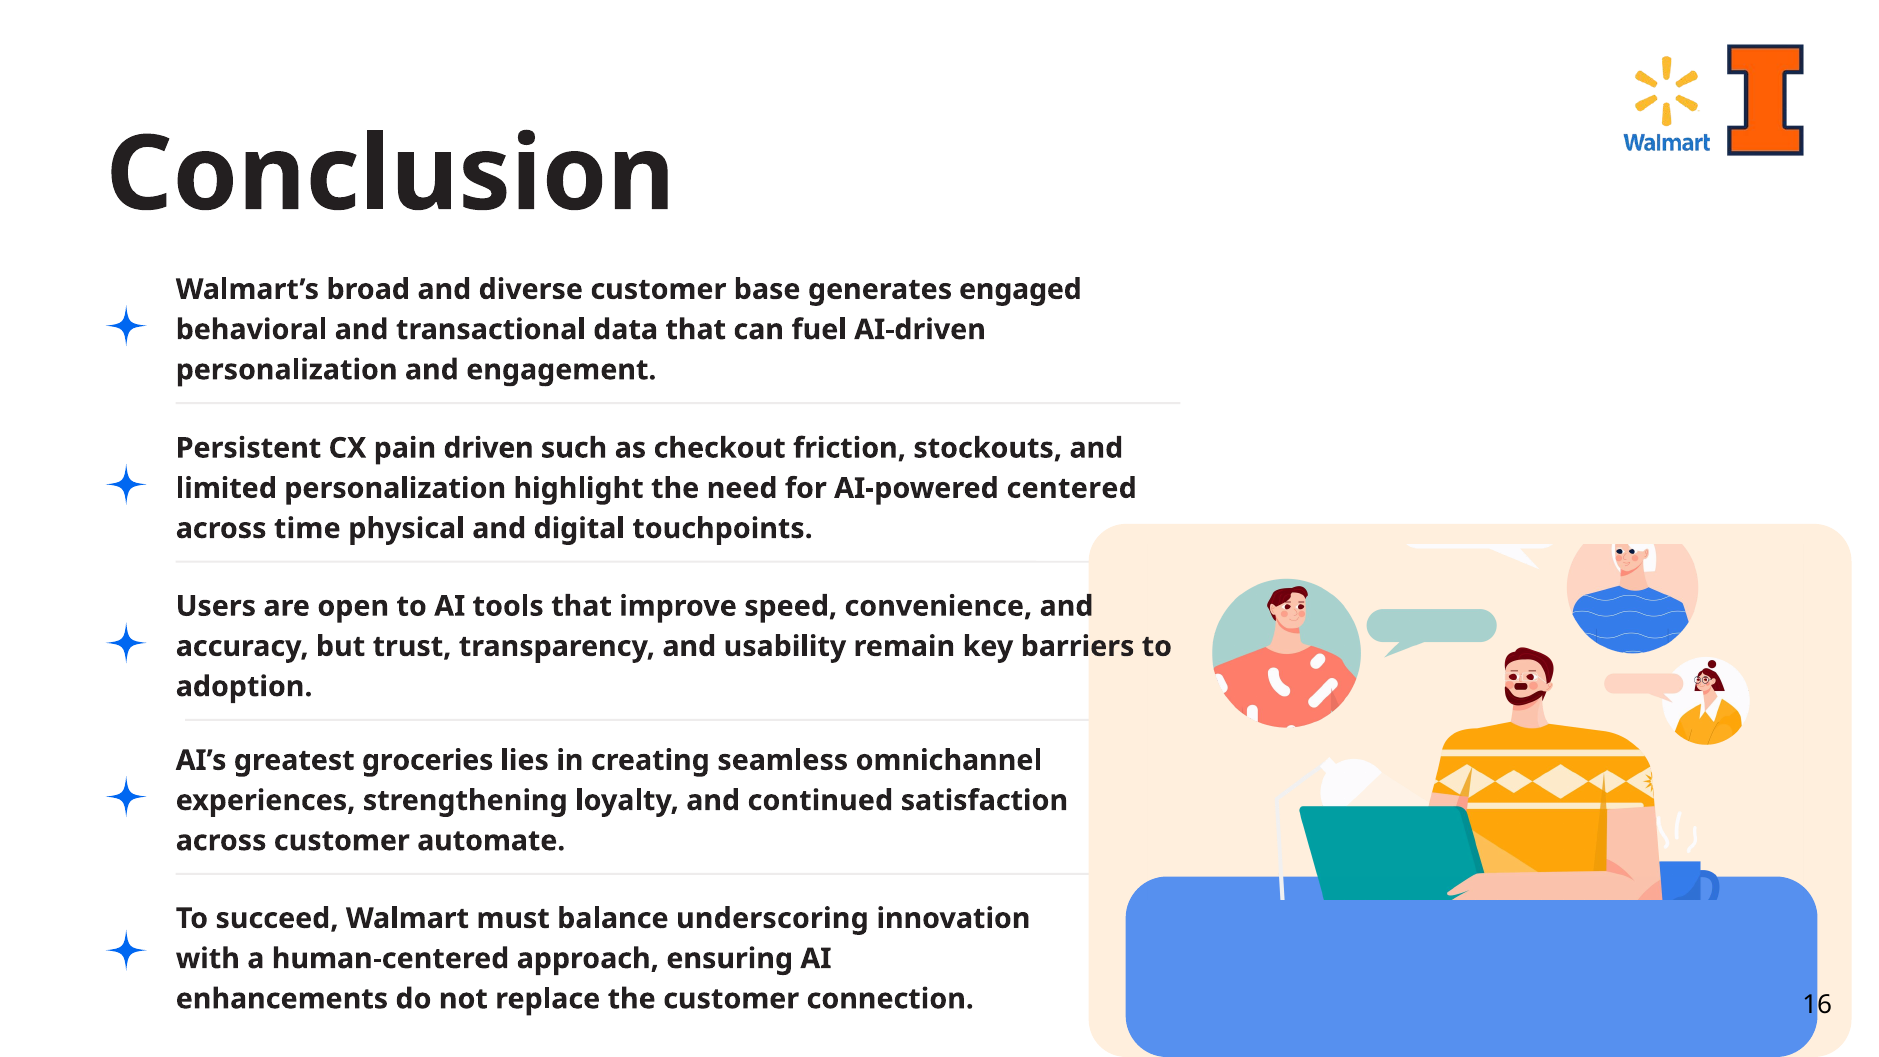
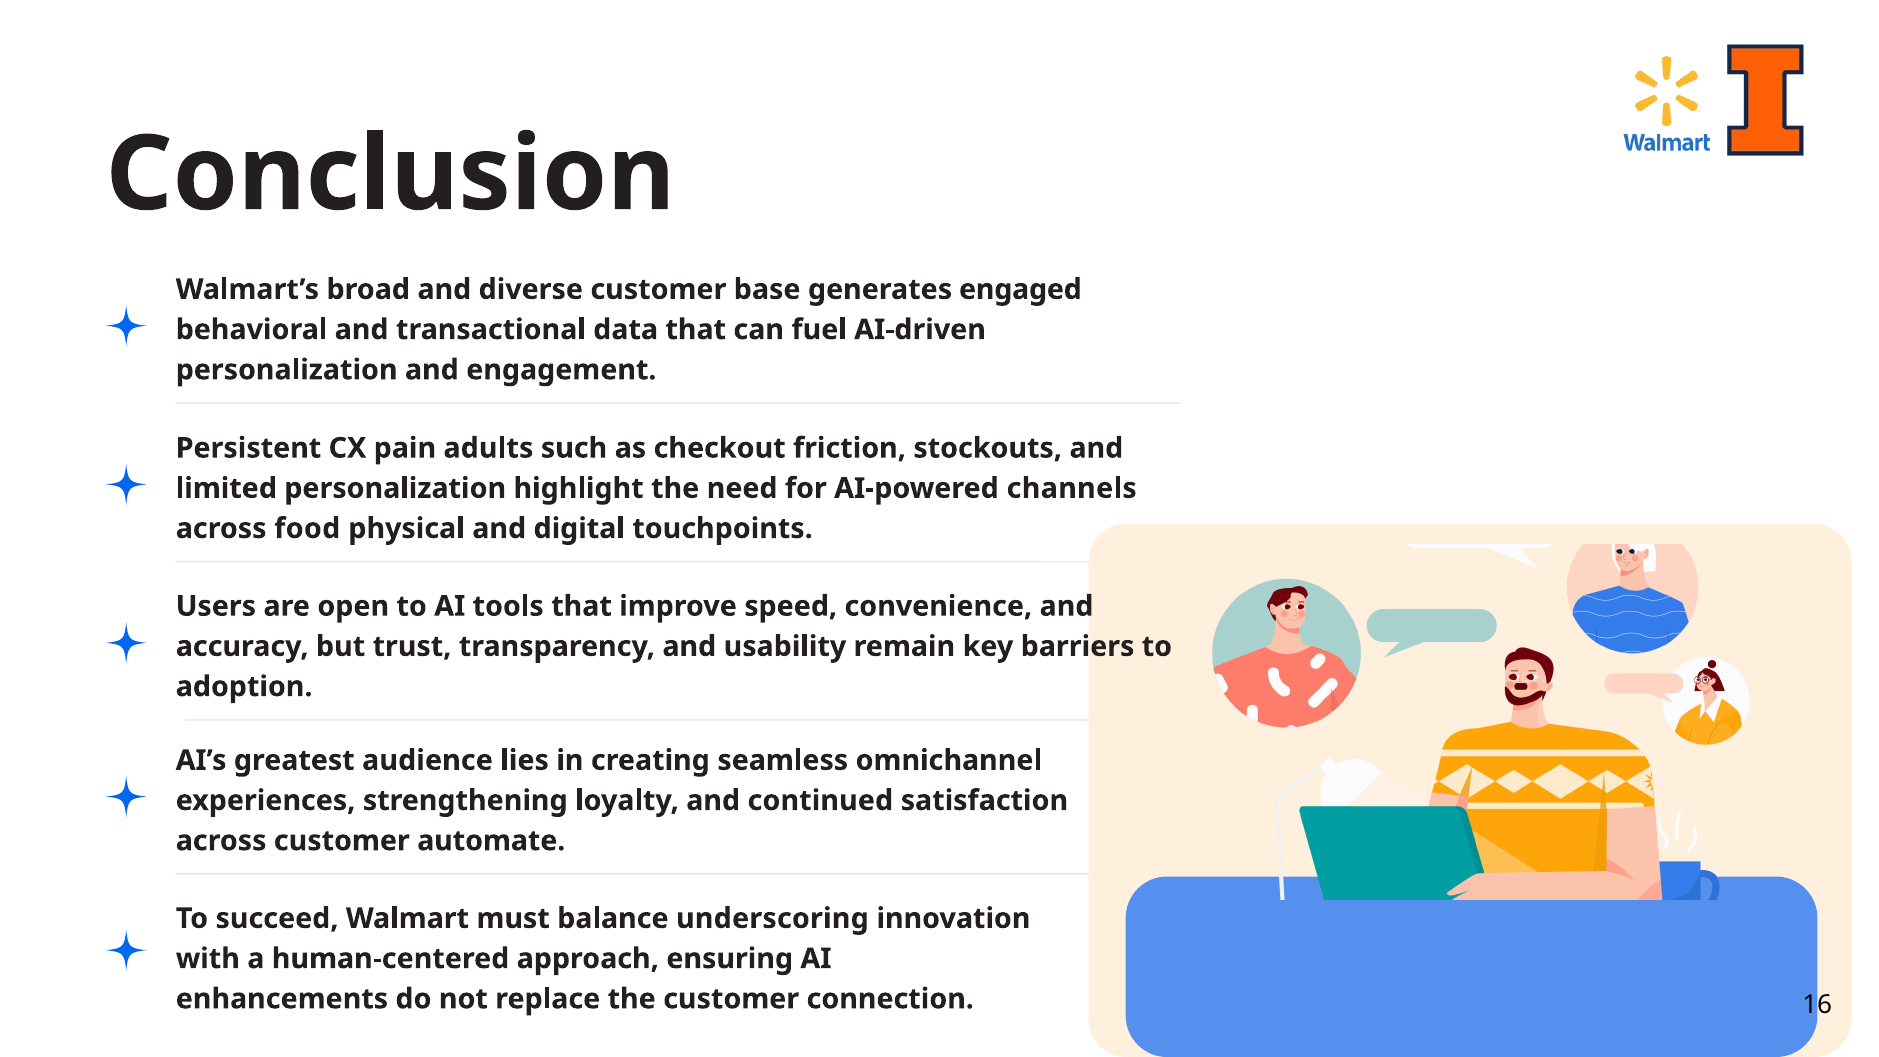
driven: driven -> adults (488, 448)
centered: centered -> channels (1072, 488)
time: time -> food (307, 529)
groceries: groceries -> audience (427, 760)
